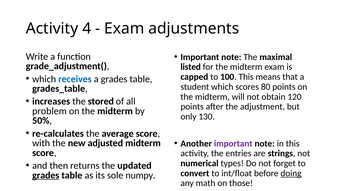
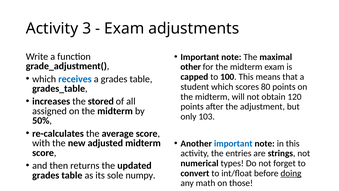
4: 4 -> 3 (87, 28)
listed: listed -> other (191, 67)
problem: problem -> assigned (49, 111)
130: 130 -> 103 (207, 116)
important colour: purple -> blue (233, 143)
grades underline: present -> none (46, 175)
